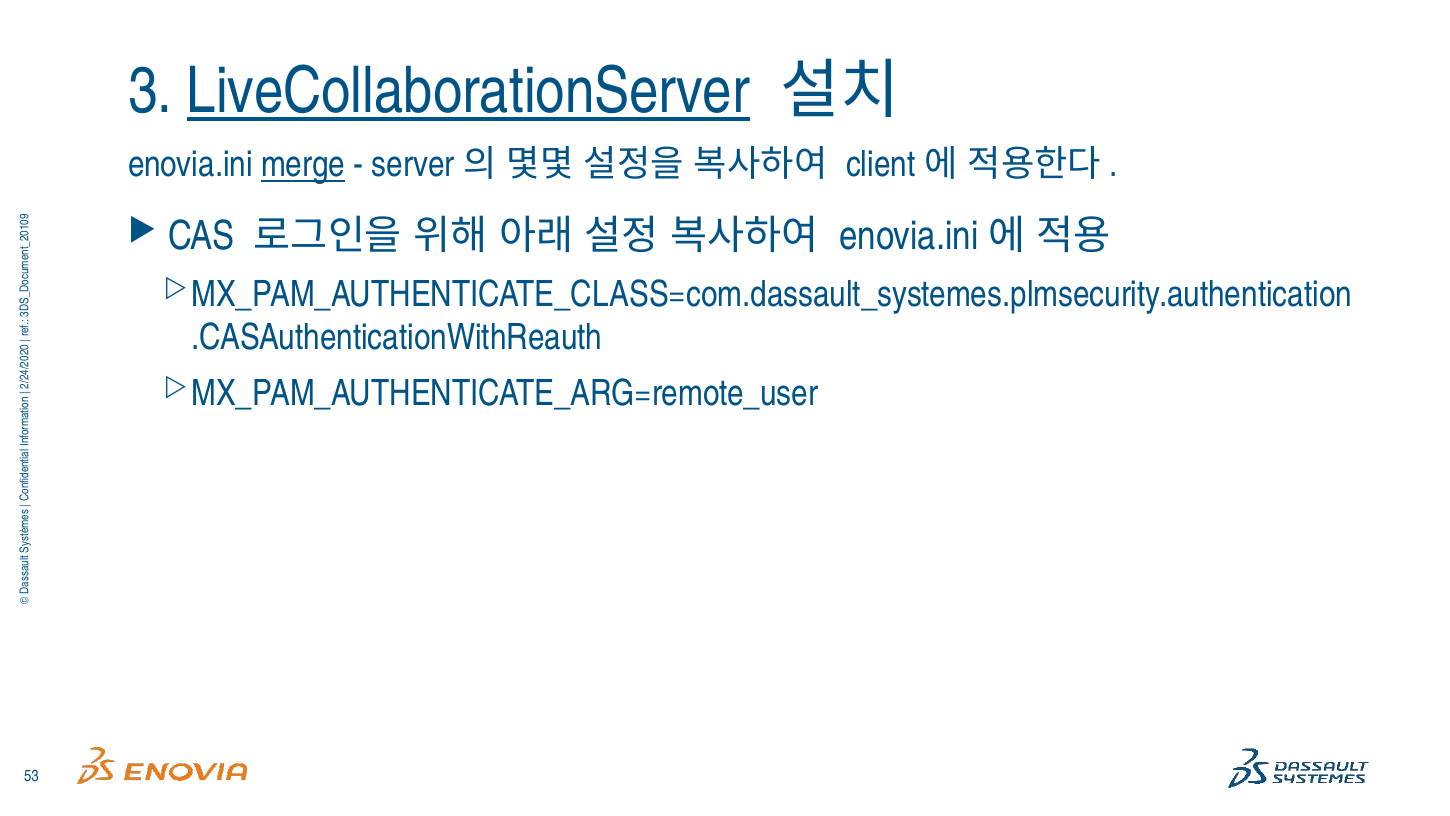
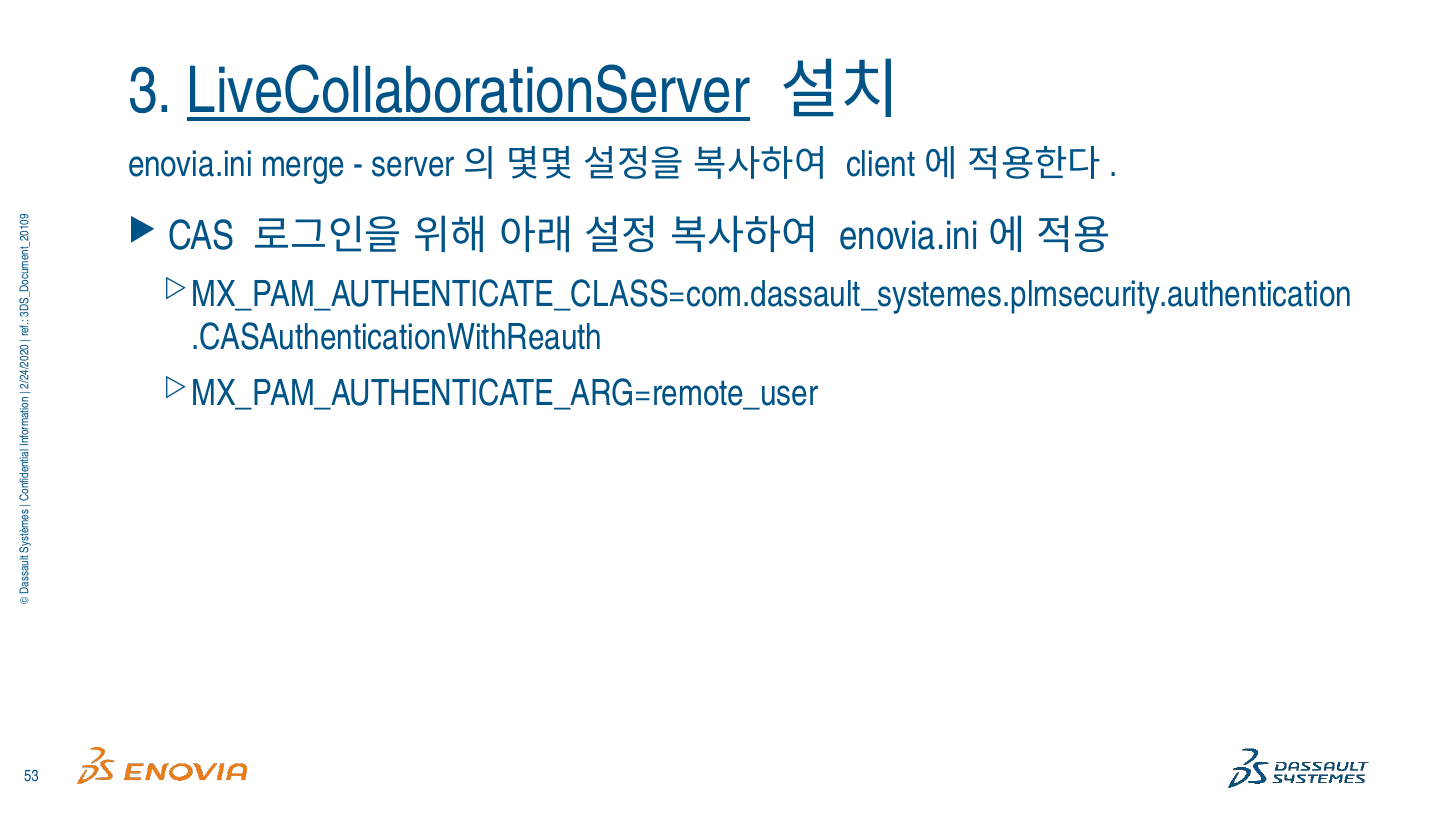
merge underline: present -> none (303, 165)
